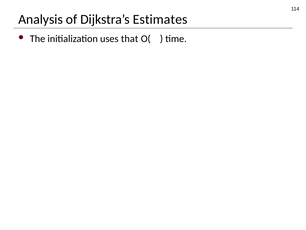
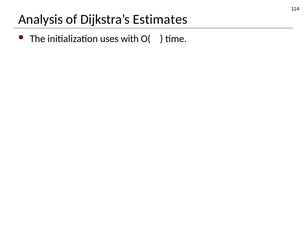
that: that -> with (130, 39)
